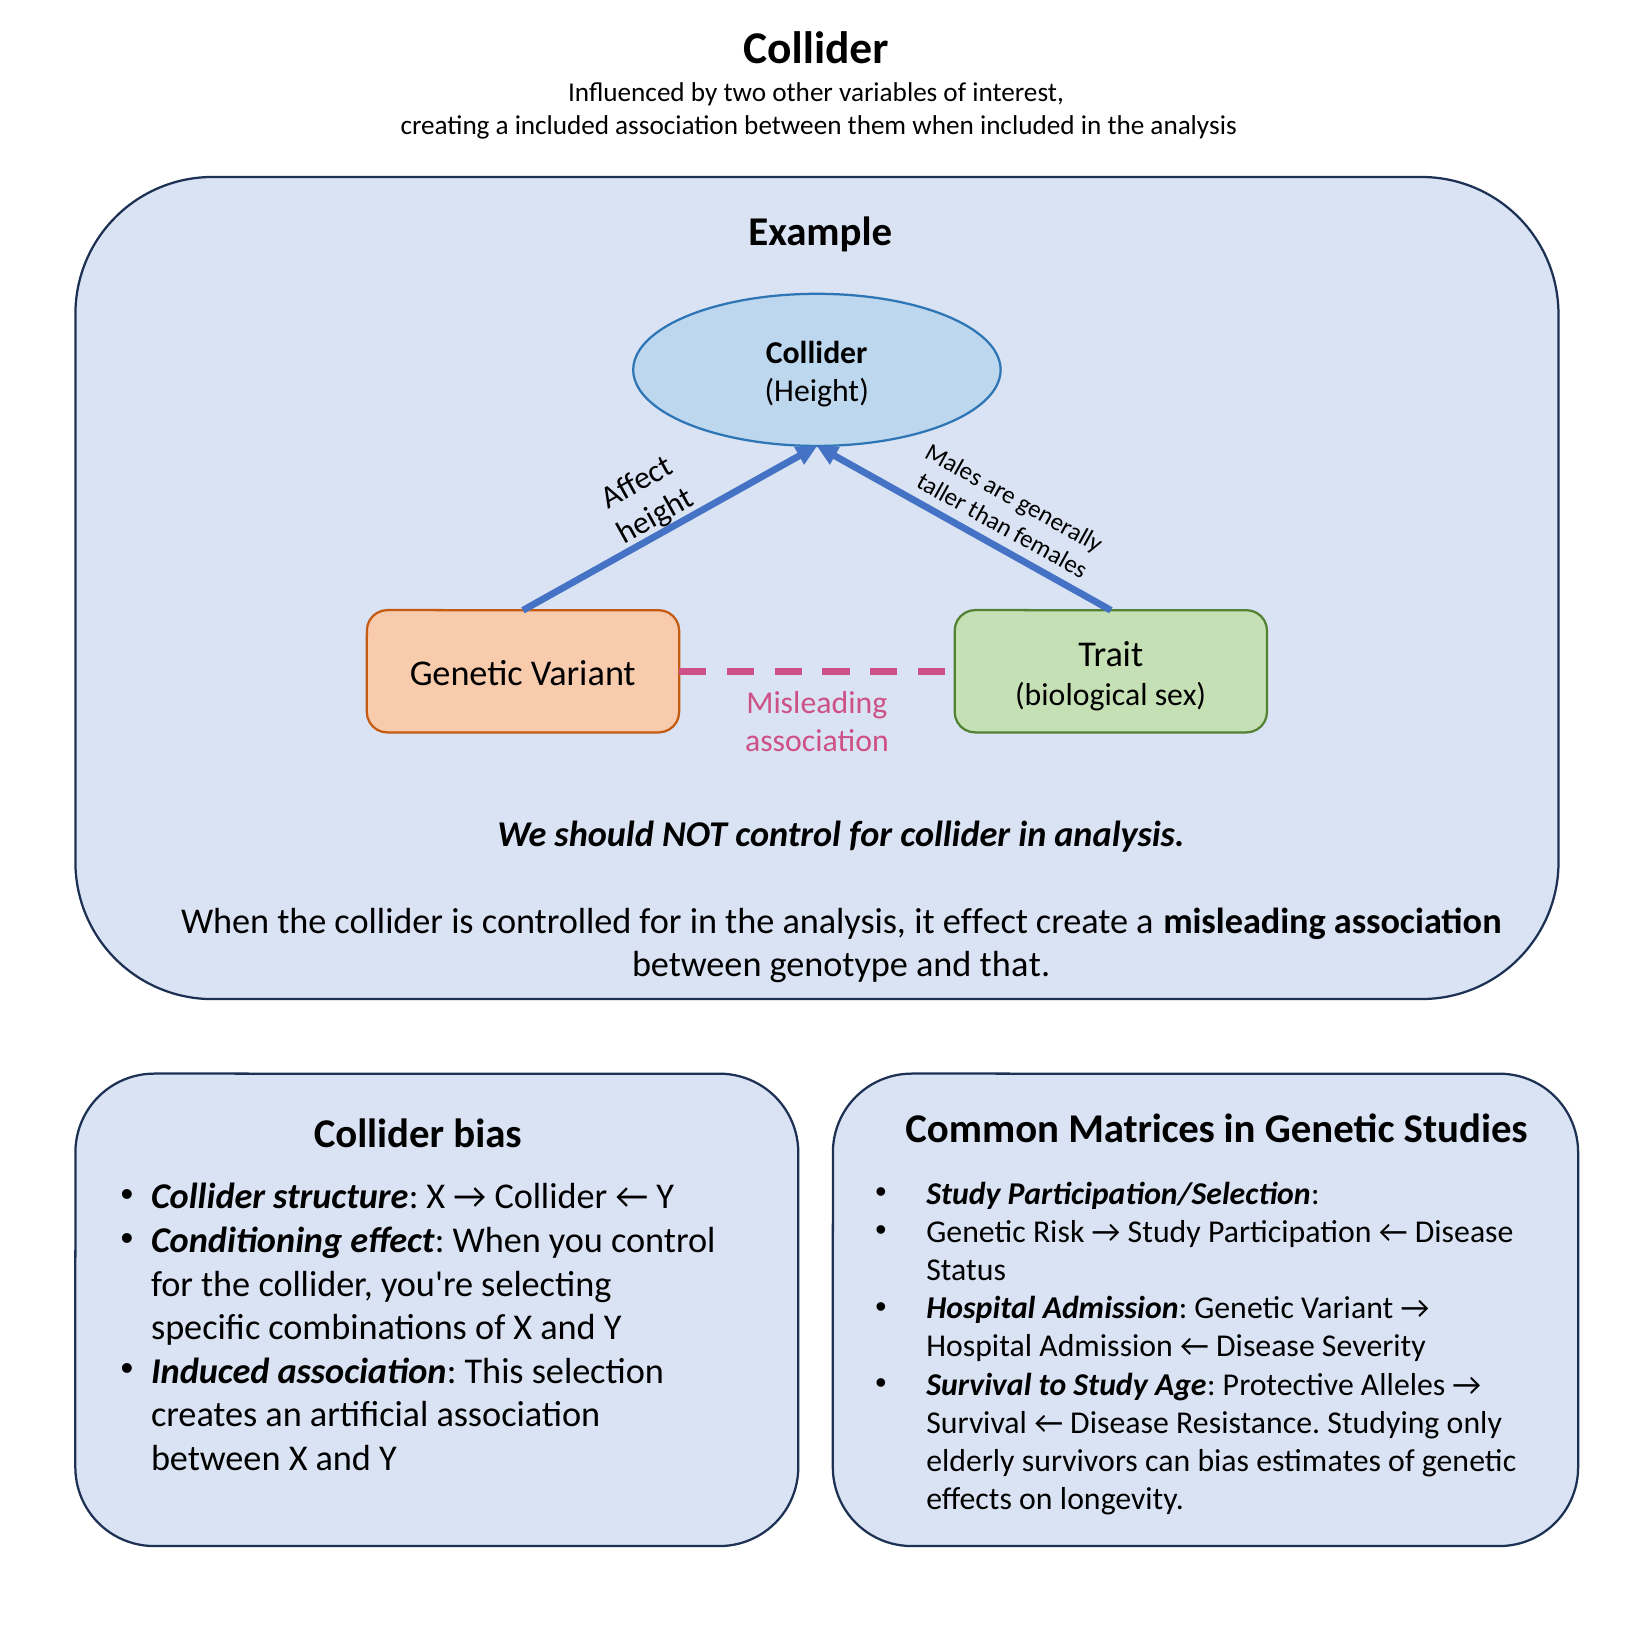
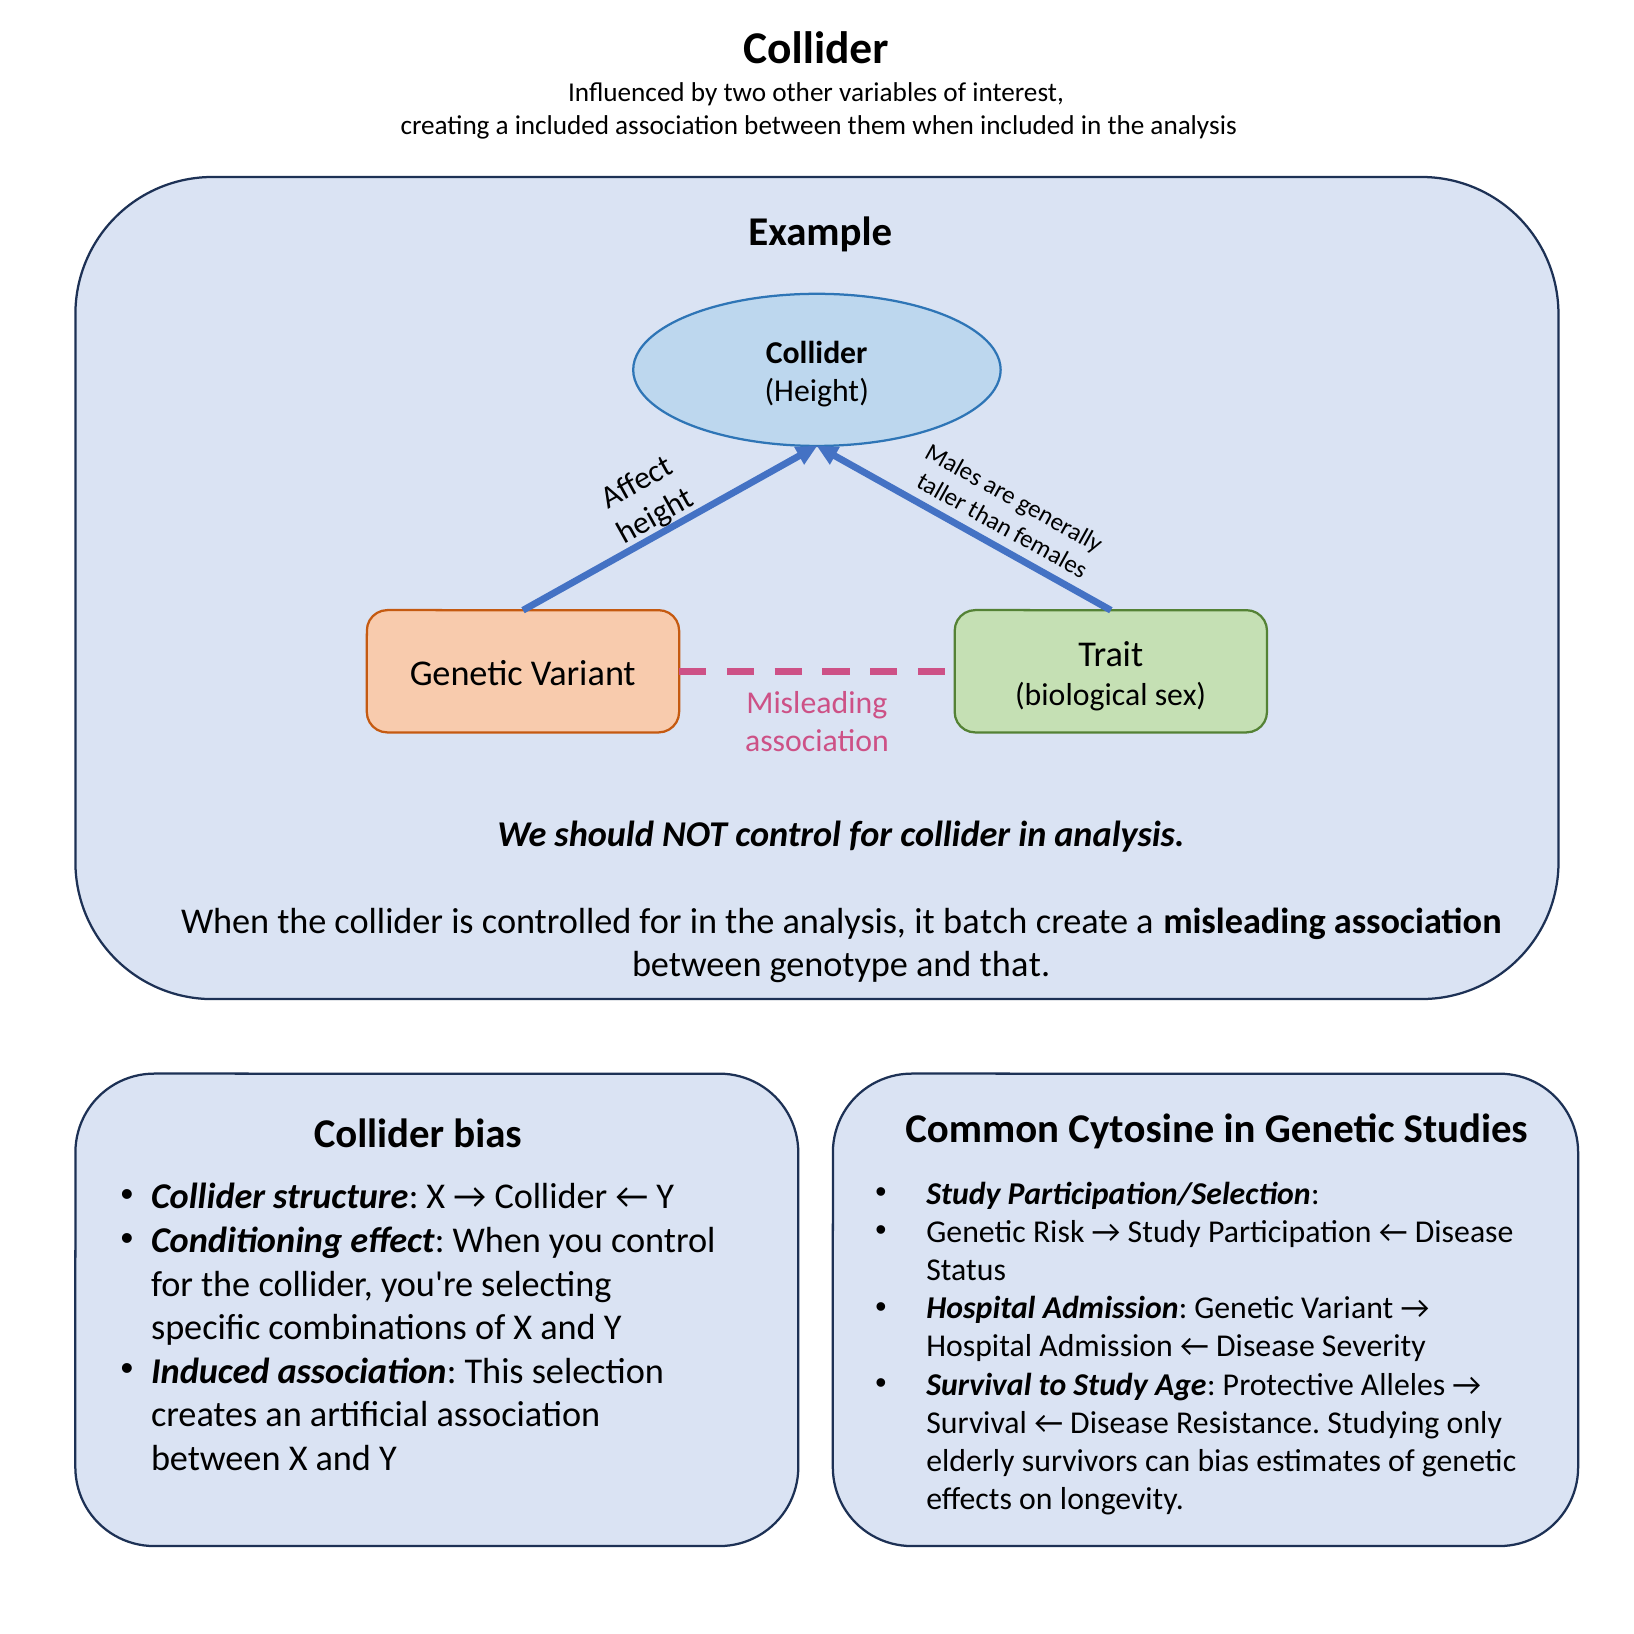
it effect: effect -> batch (985, 921)
Matrices: Matrices -> Cytosine (1141, 1129)
